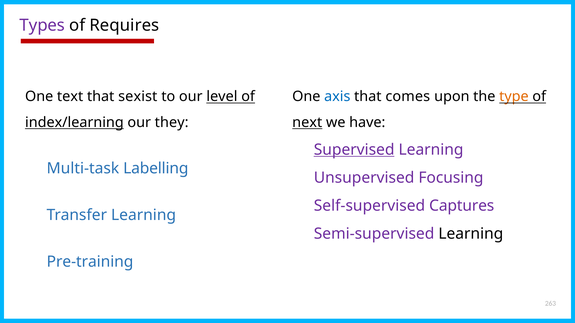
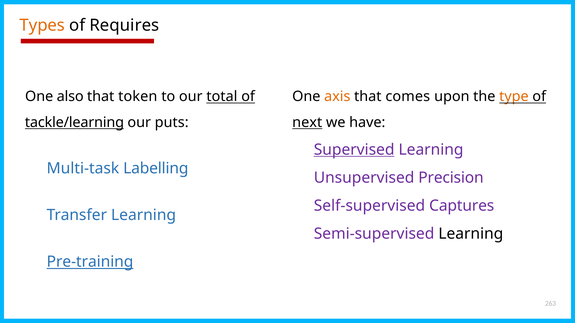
Types colour: purple -> orange (42, 25)
text: text -> also (70, 97)
sexist: sexist -> token (138, 97)
level: level -> total (222, 97)
axis colour: blue -> orange (337, 97)
index/learning: index/learning -> tackle/learning (74, 122)
they: they -> puts (172, 122)
Focusing: Focusing -> Precision (451, 178)
Pre-training underline: none -> present (90, 262)
